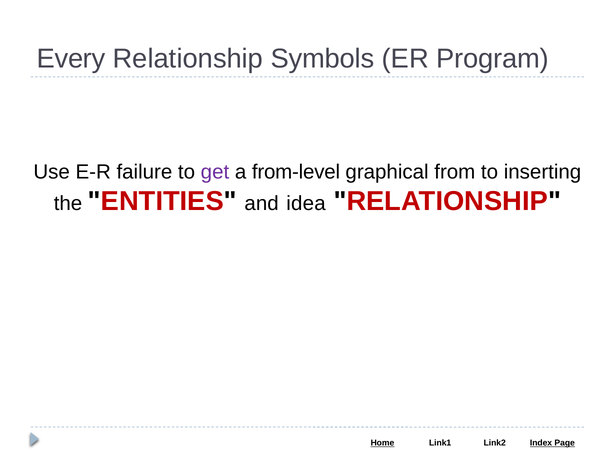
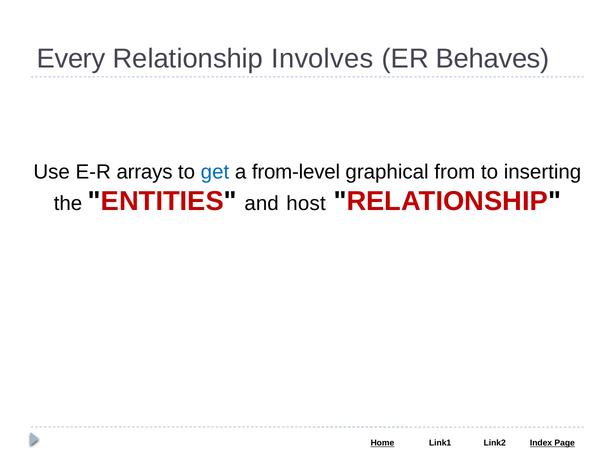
Symbols: Symbols -> Involves (322, 59)
Program: Program -> Behaves (493, 59)
failure: failure -> arrays (145, 172)
get colour: purple -> blue (215, 172)
idea: idea -> host (306, 203)
